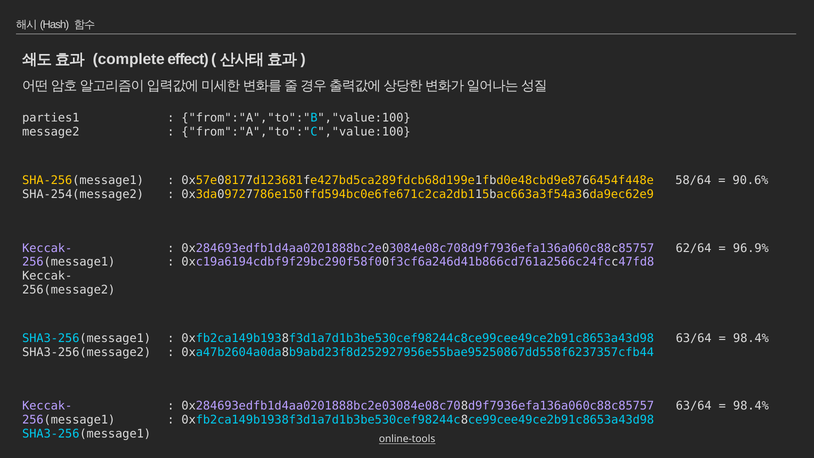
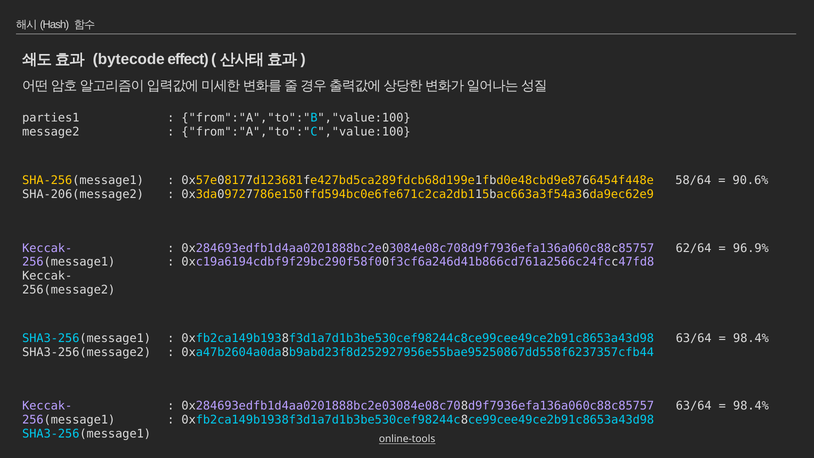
complete: complete -> bytecode (129, 59)
SHA-254(message2: SHA-254(message2 -> SHA-206(message2 (83, 194)
